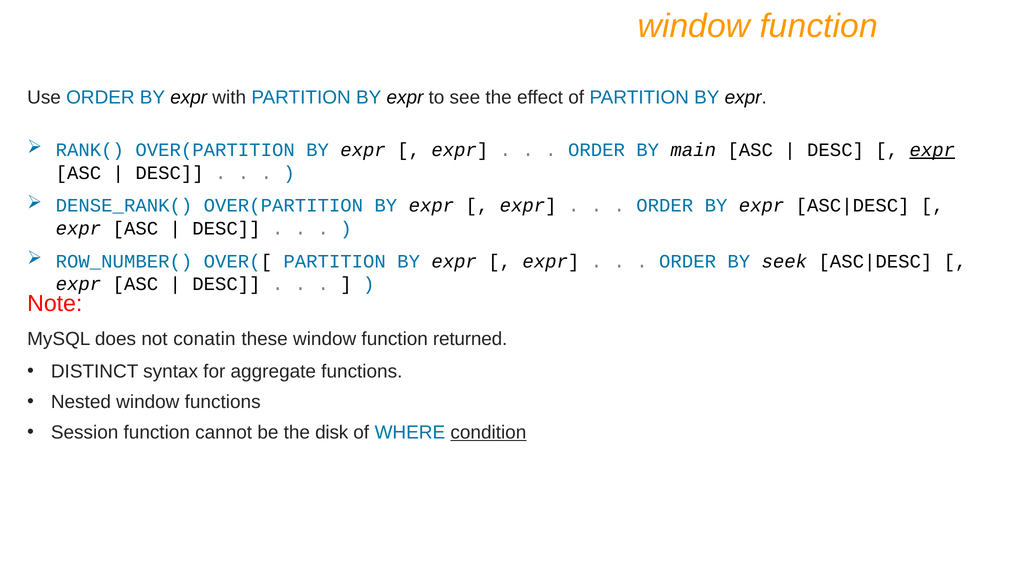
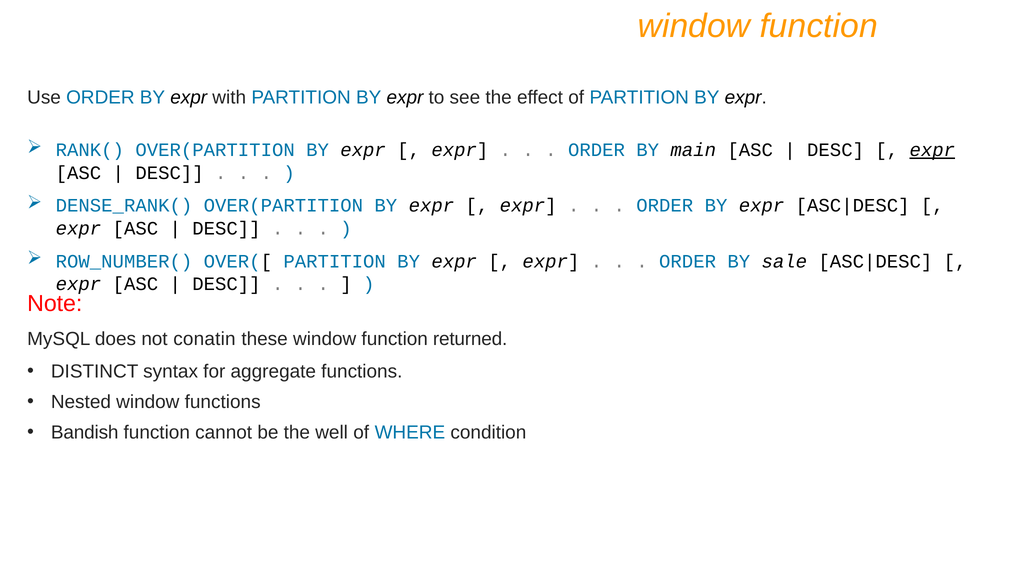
seek: seek -> sale (784, 261)
Session: Session -> Bandish (85, 433)
disk: disk -> well (332, 433)
condition underline: present -> none (488, 433)
